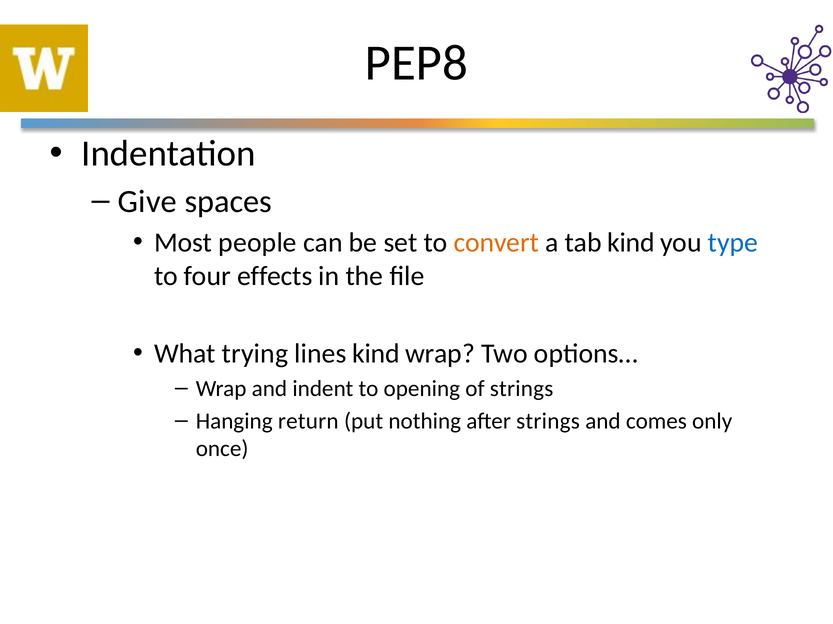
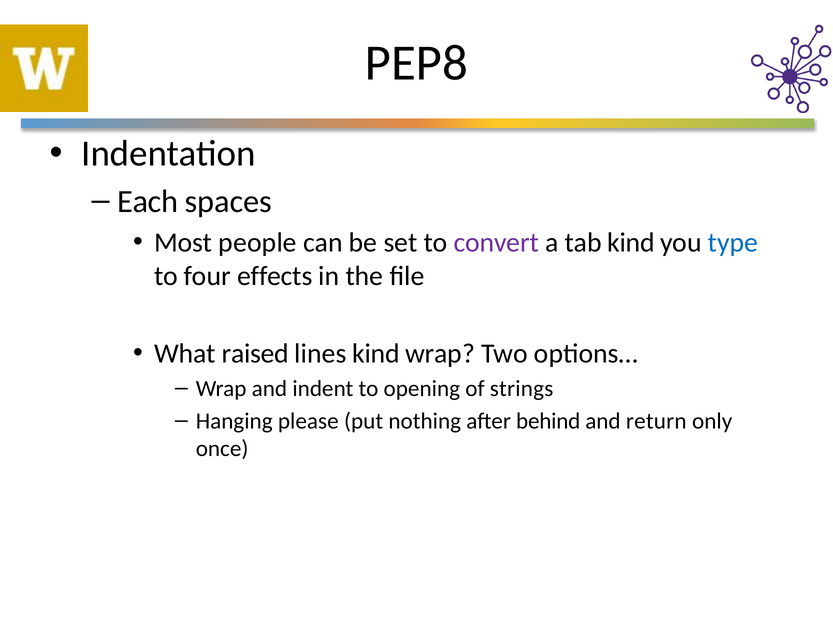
Give: Give -> Each (148, 202)
convert colour: orange -> purple (496, 243)
trying: trying -> raised (255, 354)
return: return -> please (308, 421)
after strings: strings -> behind (548, 421)
comes: comes -> return (656, 421)
